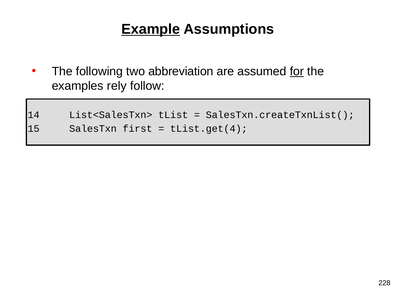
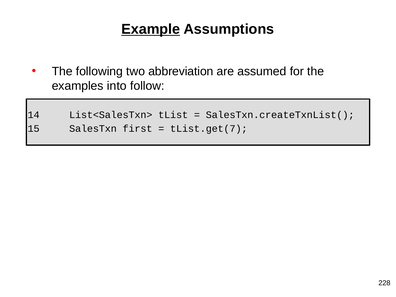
for underline: present -> none (297, 71)
rely: rely -> into (117, 86)
tList.get(4: tList.get(4 -> tList.get(7 (209, 129)
